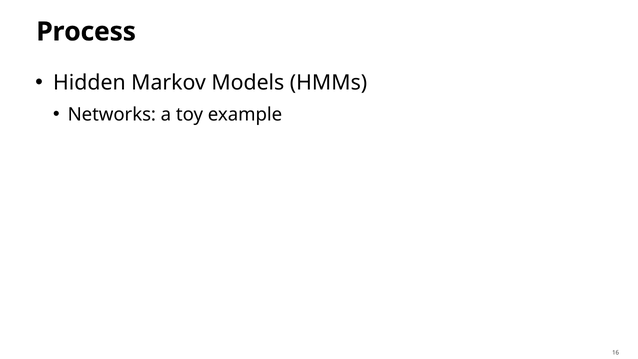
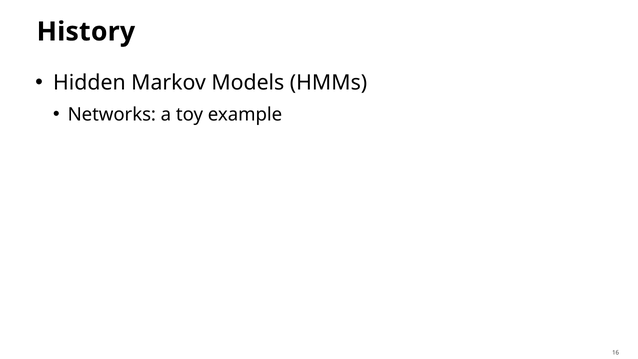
Process: Process -> History (86, 32)
